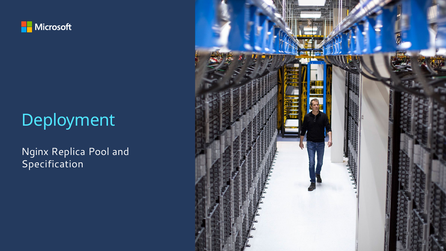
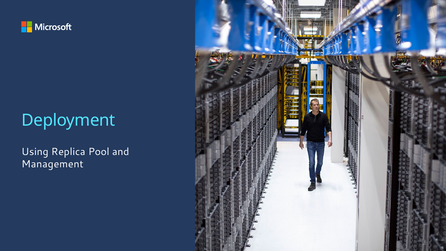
Nginx: Nginx -> Using (35, 152)
Specification: Specification -> Management (52, 164)
